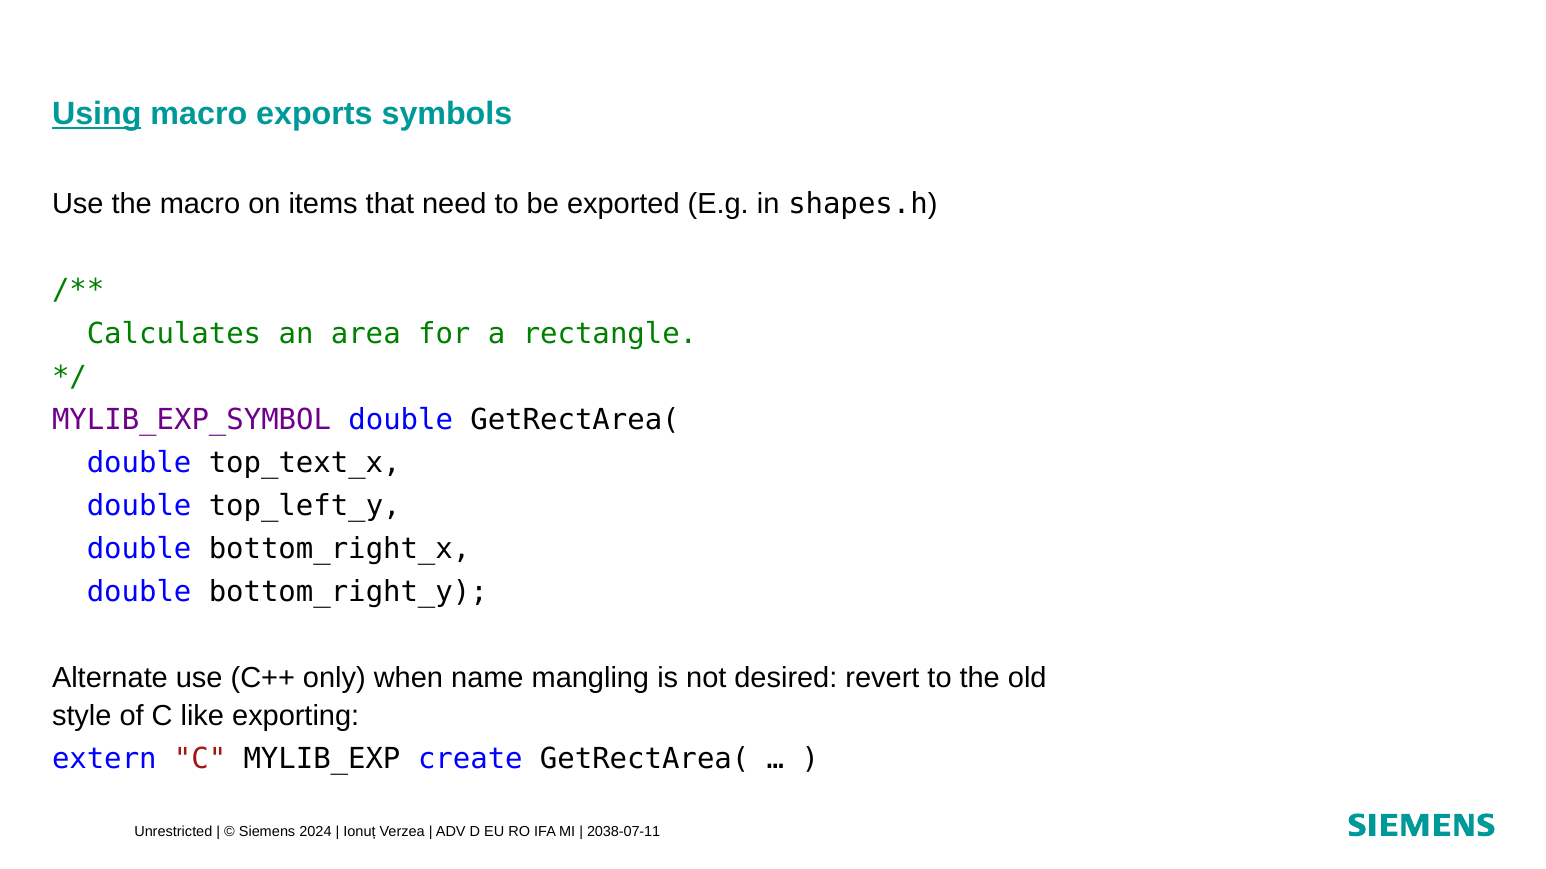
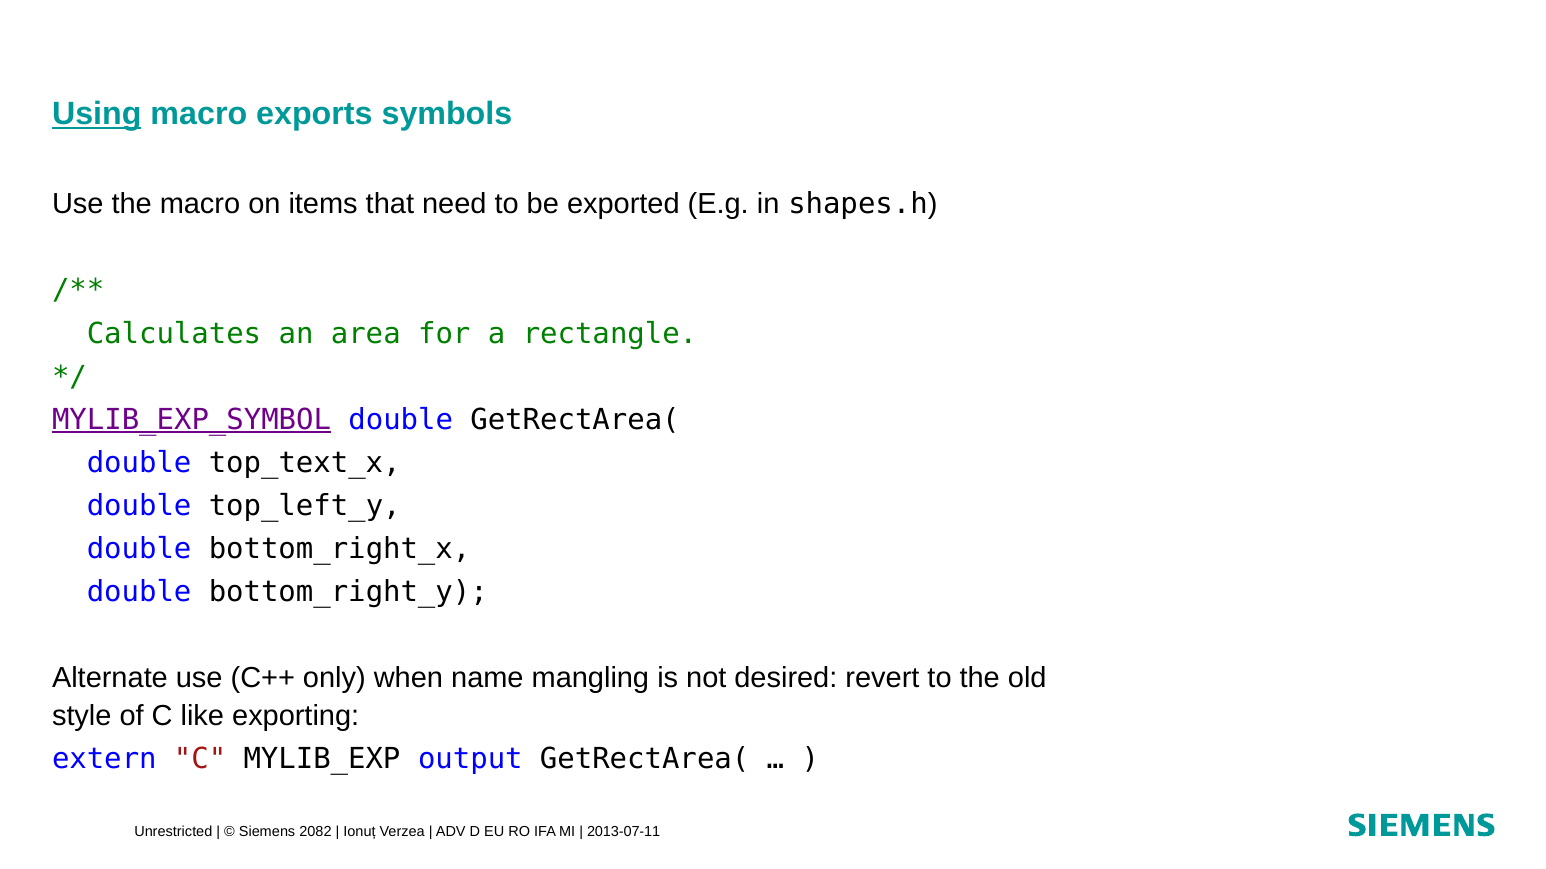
MYLIB_EXP_SYMBOL underline: none -> present (192, 420)
create: create -> output (470, 760)
2024: 2024 -> 2082 (315, 832)
2038-07-11: 2038-07-11 -> 2013-07-11 (624, 832)
